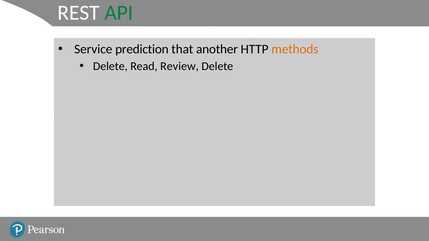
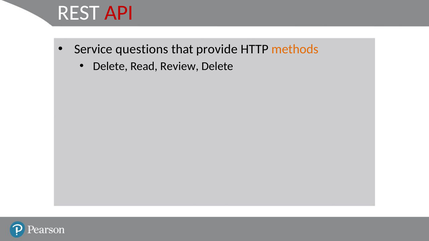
API colour: green -> red (119, 13)
prediction: prediction -> questions (142, 49)
another: another -> provide (217, 49)
